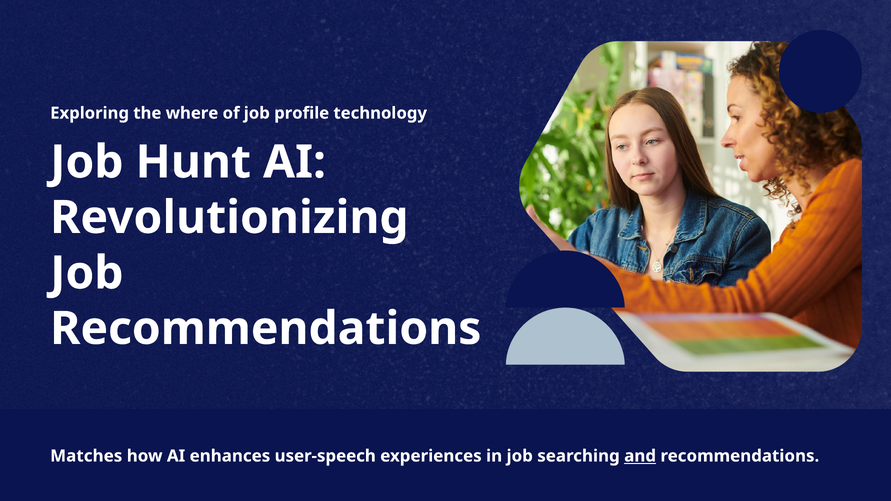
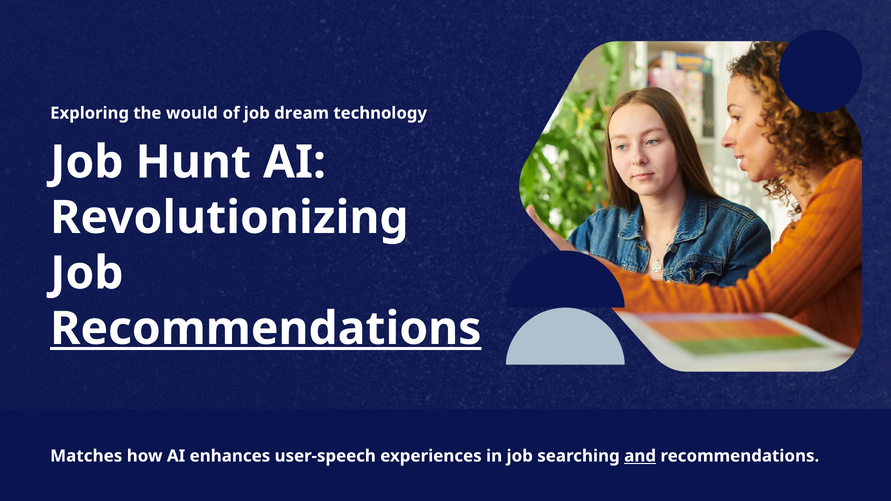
where: where -> would (192, 113)
profile: profile -> dream (302, 113)
Recommendations underline: none -> present (266, 329)
